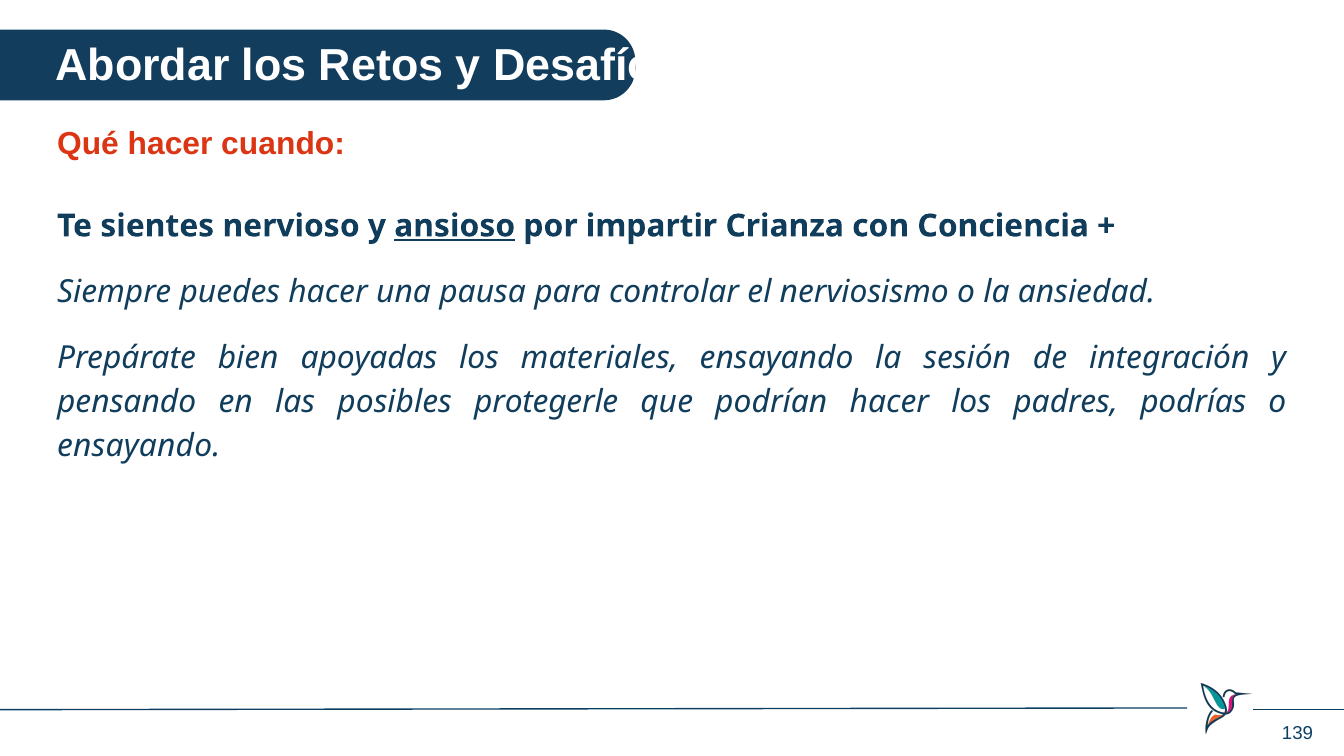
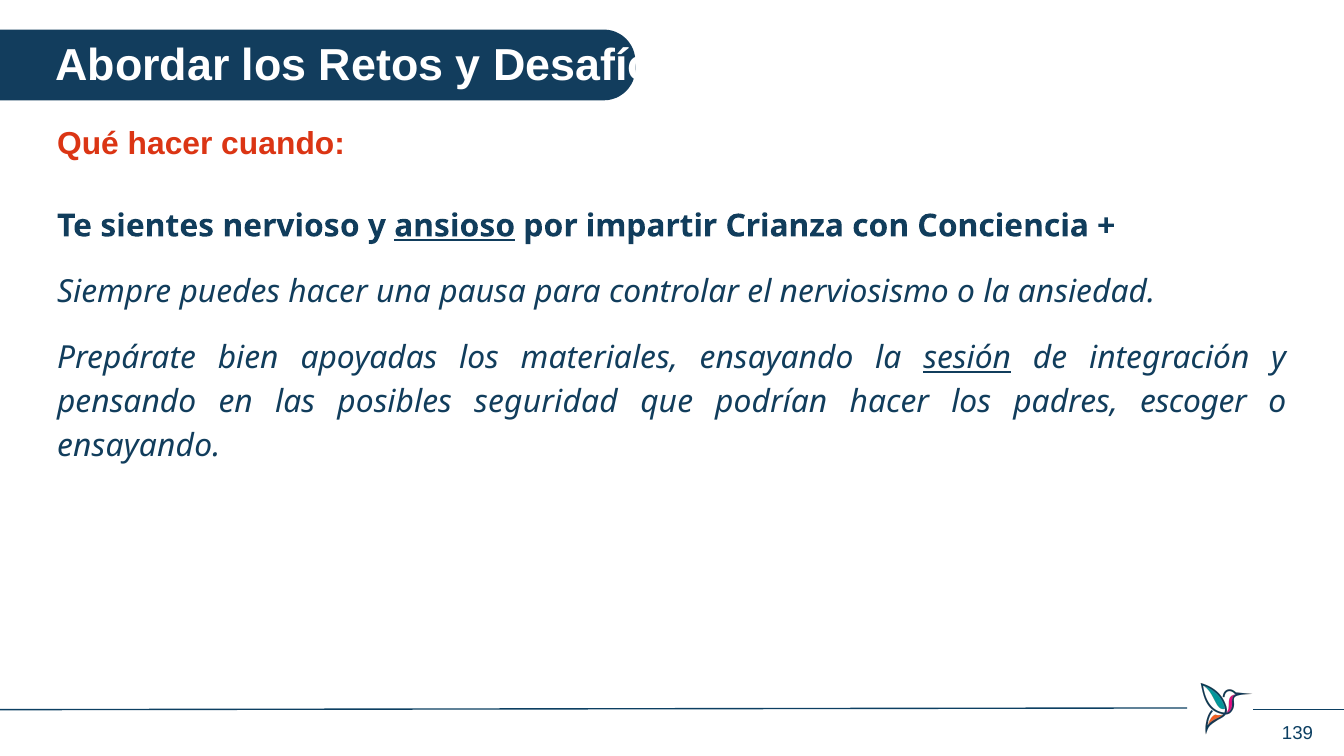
sesión underline: none -> present (967, 358)
protegerle: protegerle -> seguridad (546, 402)
podrías: podrías -> escoger (1193, 402)
